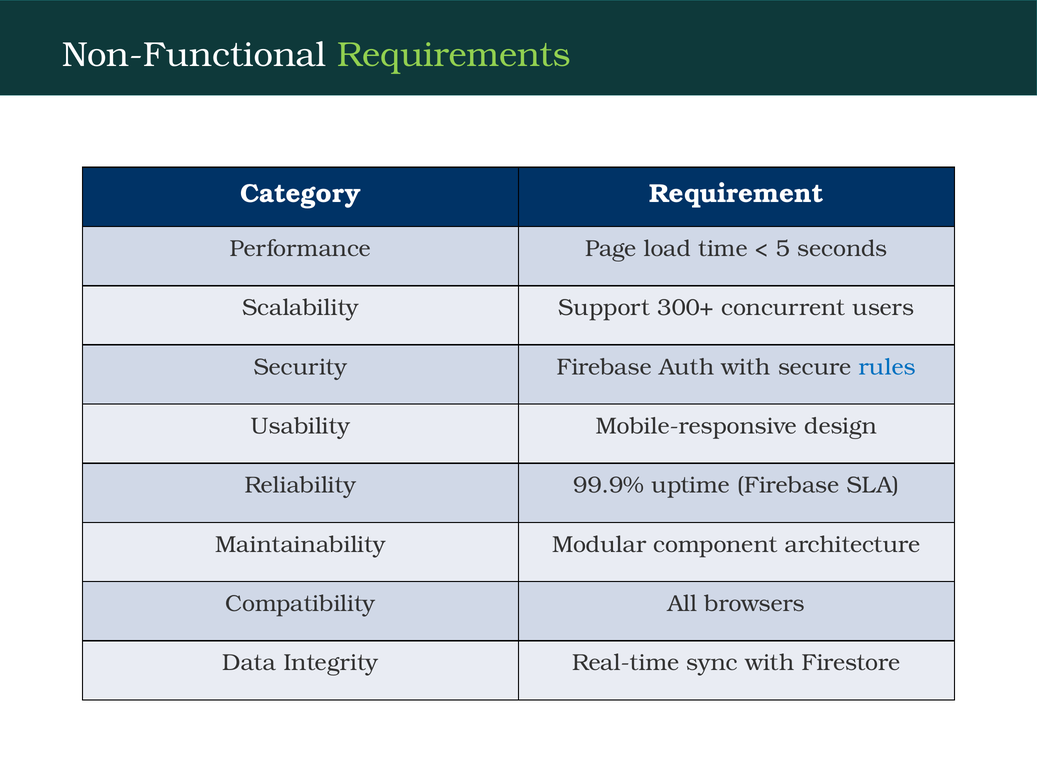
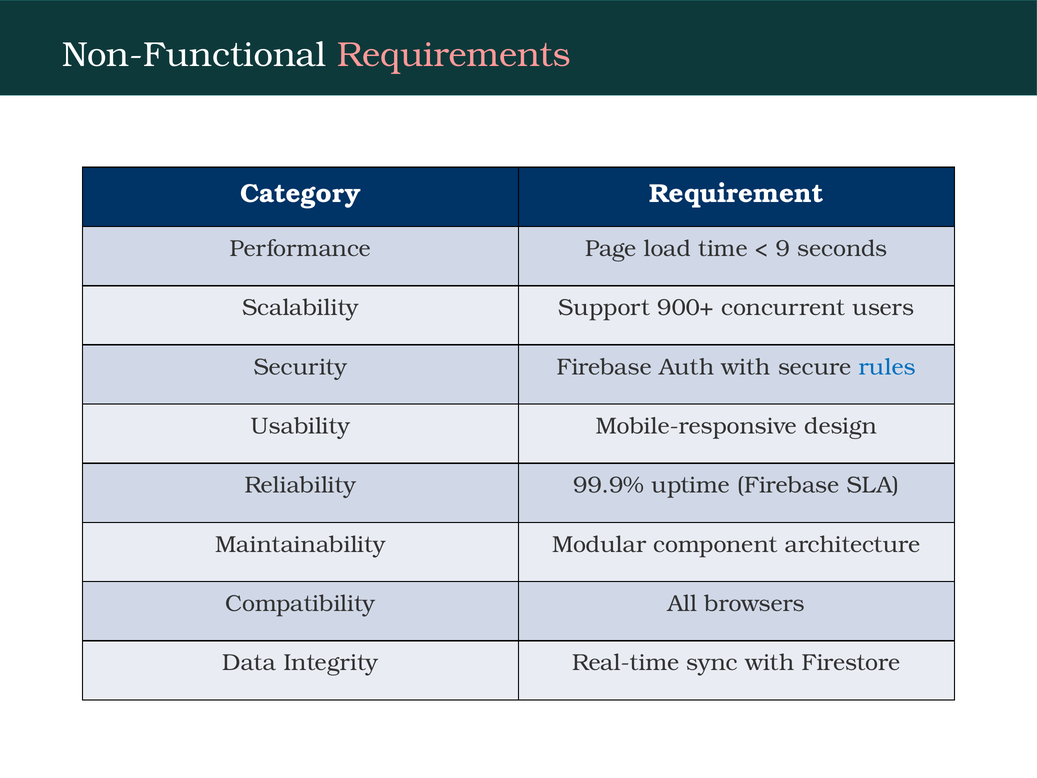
Requirements colour: light green -> pink (454, 55)
5: 5 -> 9 (783, 249)
300+: 300+ -> 900+ (686, 308)
